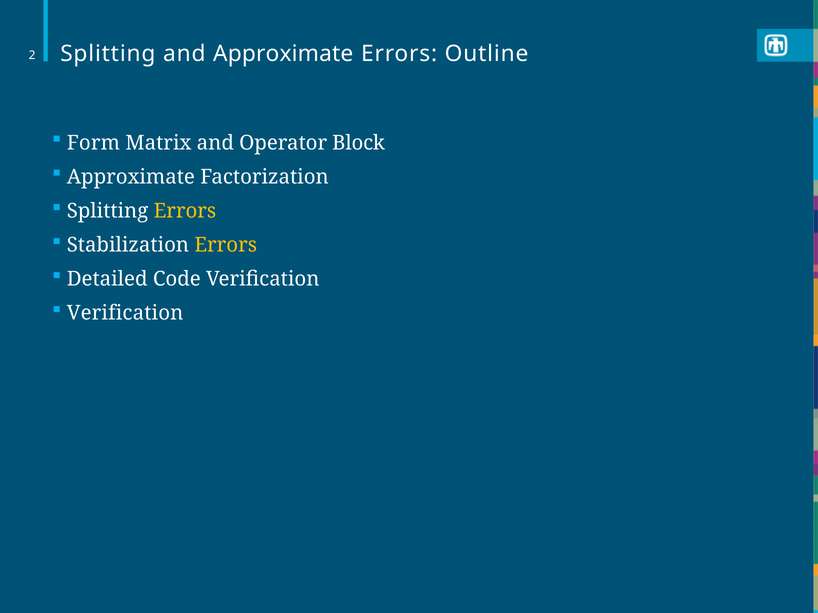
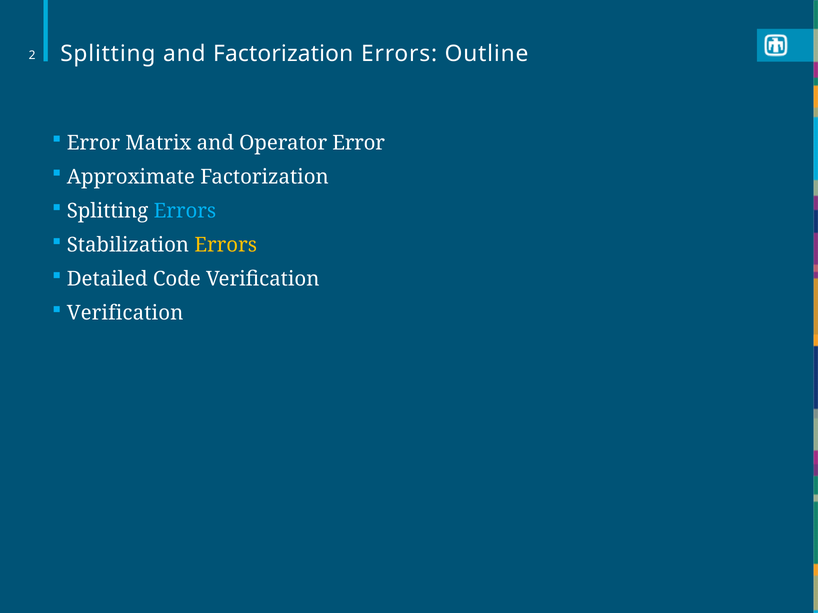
and Approximate: Approximate -> Factorization (283, 54)
Form: Form -> Error (93, 143)
Operator Block: Block -> Error (359, 143)
Errors colour: yellow -> light blue (185, 211)
